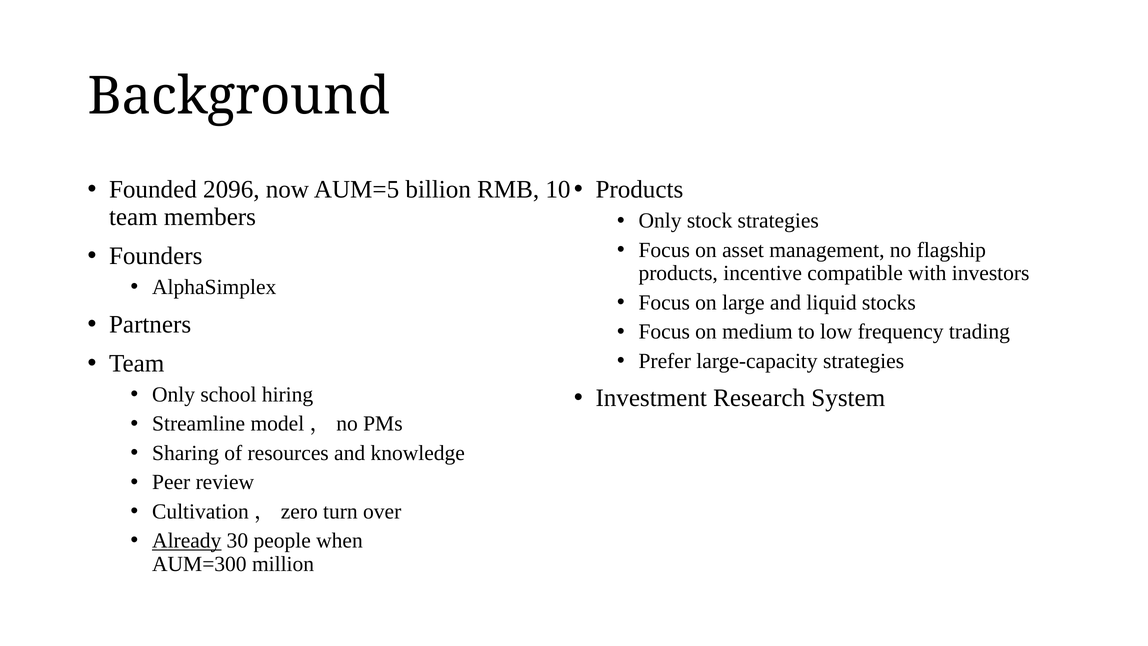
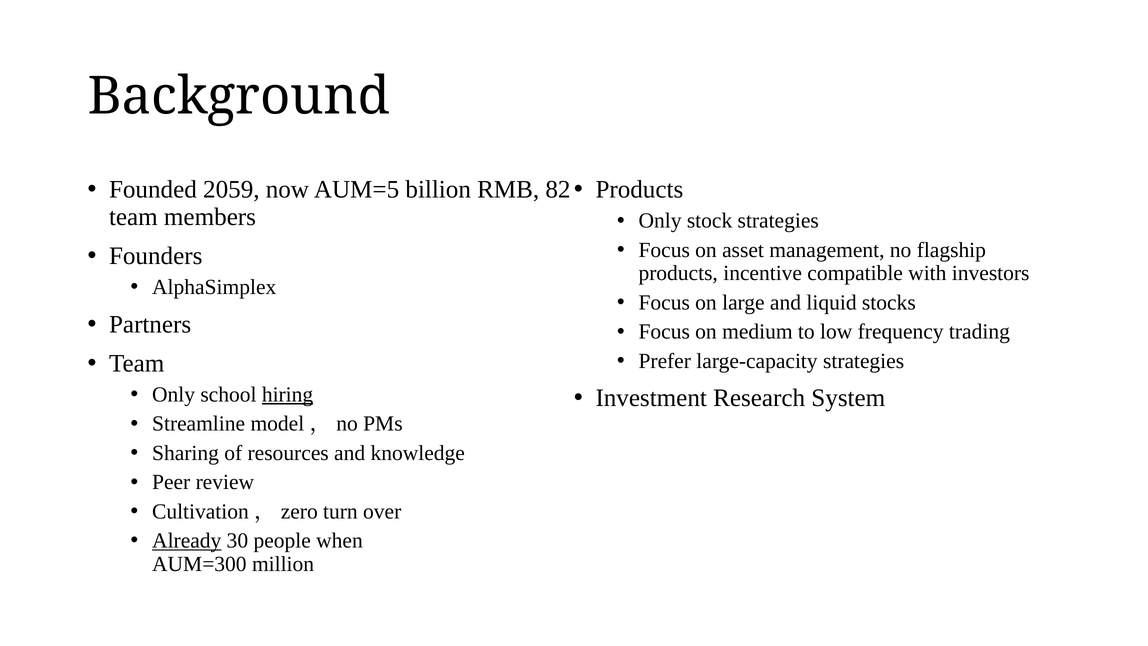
2096: 2096 -> 2059 (231, 190)
10: 10 -> 82 (558, 190)
hiring underline: none -> present (288, 394)
